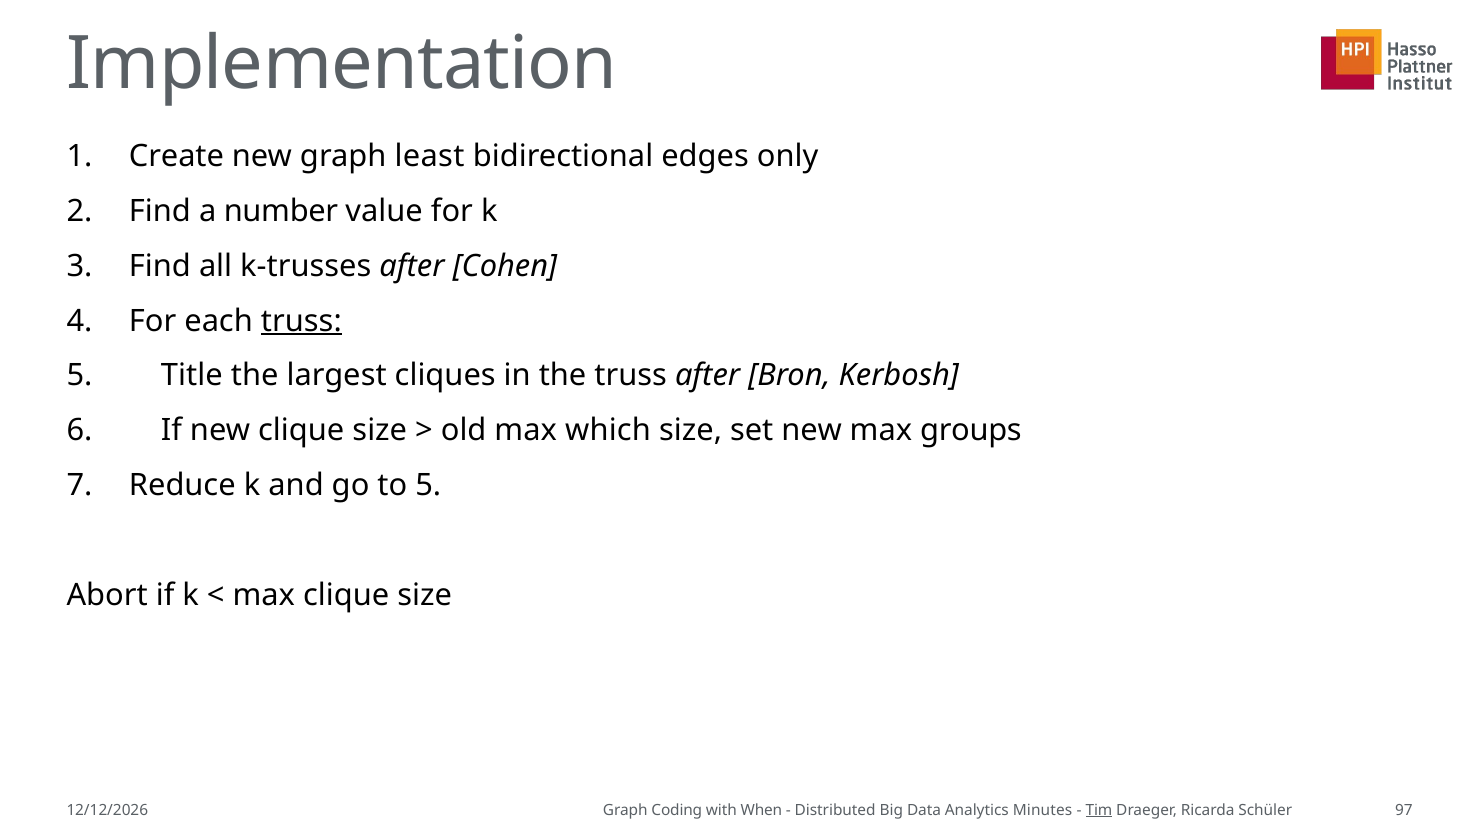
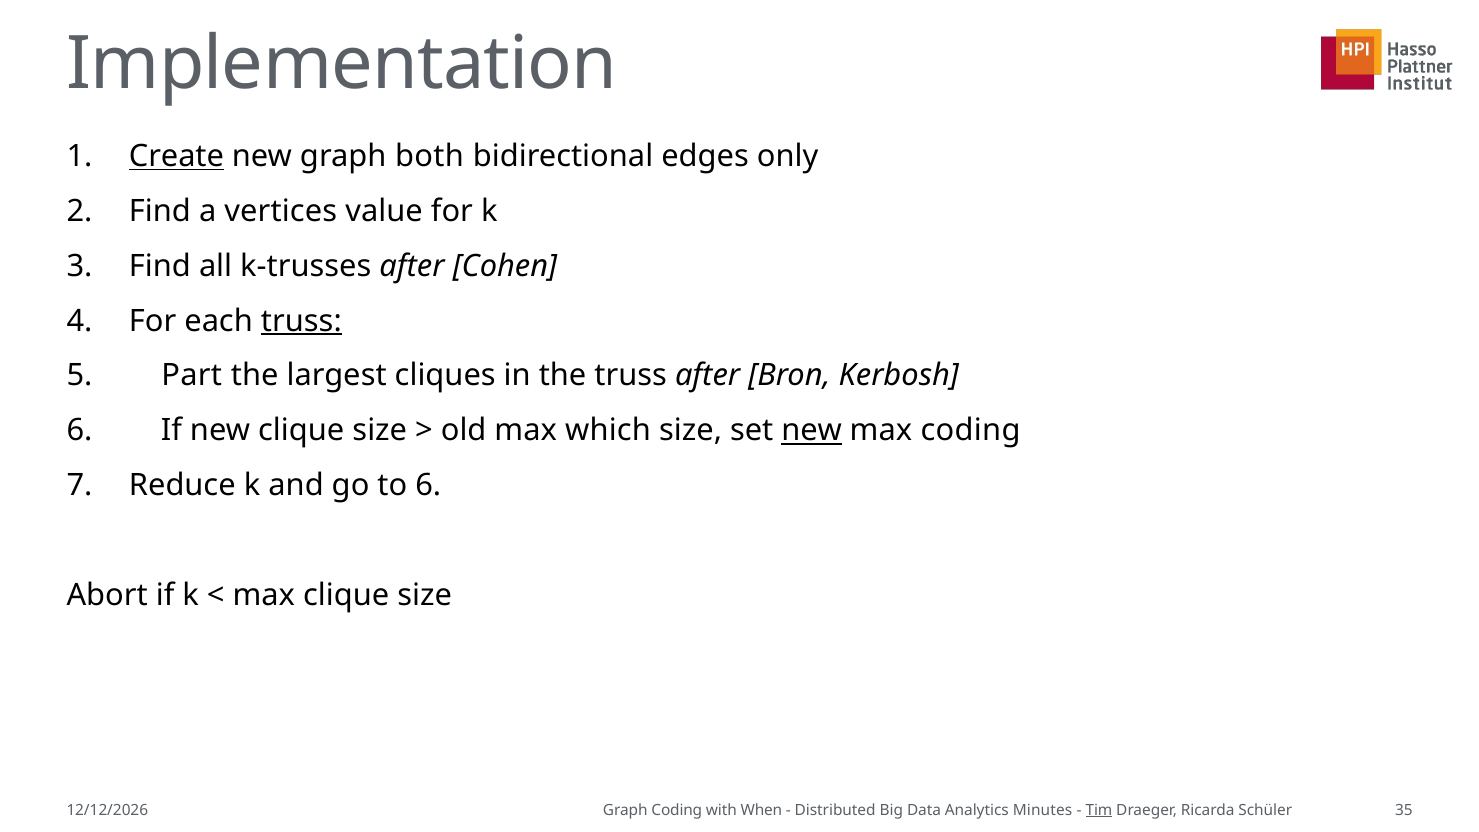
Create underline: none -> present (176, 156)
least: least -> both (430, 156)
number: number -> vertices (281, 211)
Title: Title -> Part (192, 376)
new underline: none -> present (812, 431)
max groups: groups -> coding (971, 431)
to 5: 5 -> 6 (428, 485)
97: 97 -> 35 (1404, 810)
